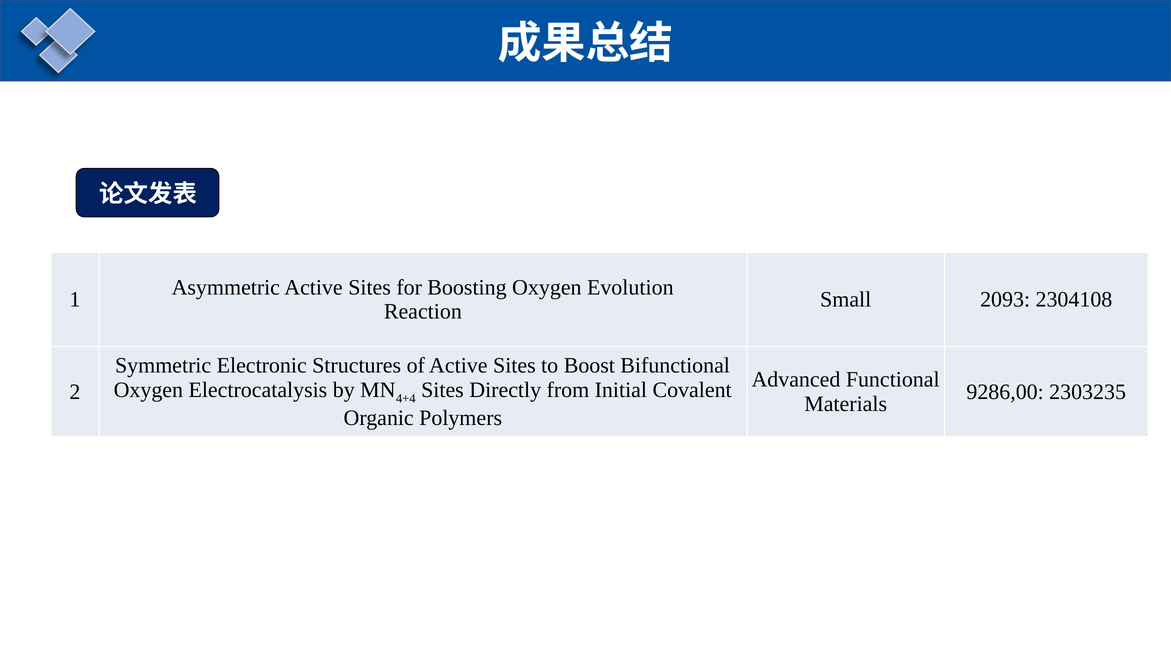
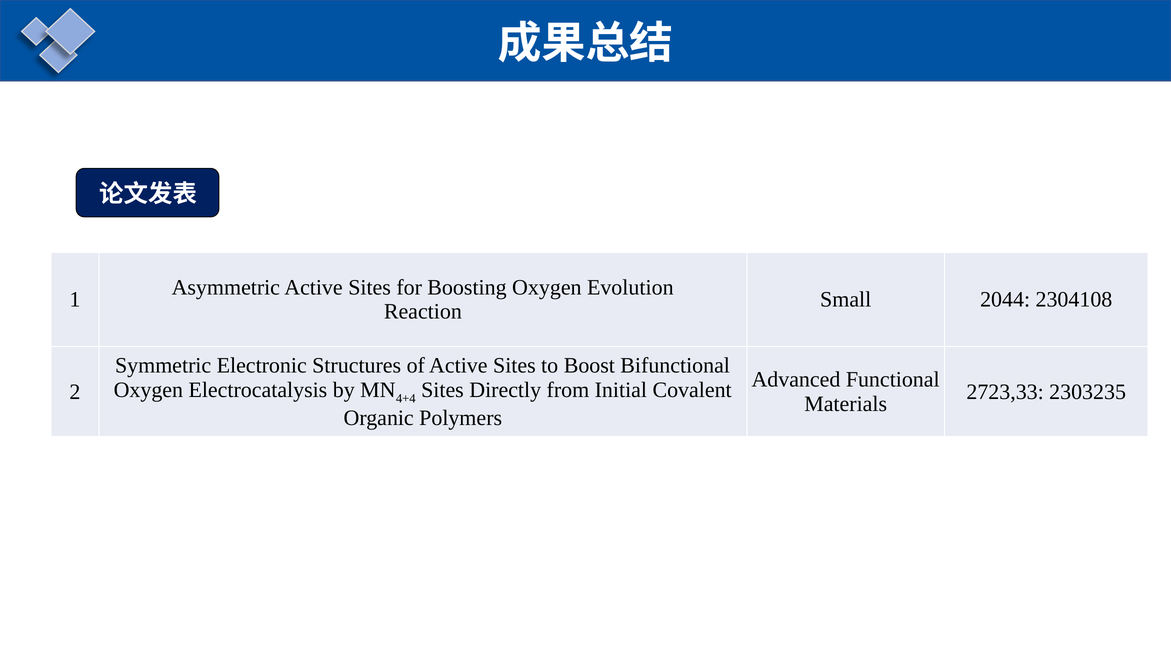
2093: 2093 -> 2044 (1005, 299)
9286,00: 9286,00 -> 2723,33 (1005, 392)
